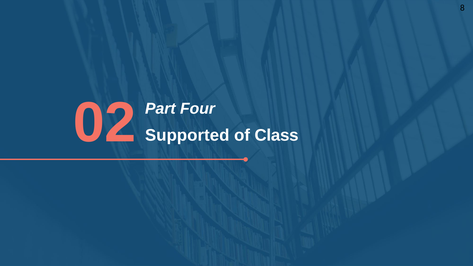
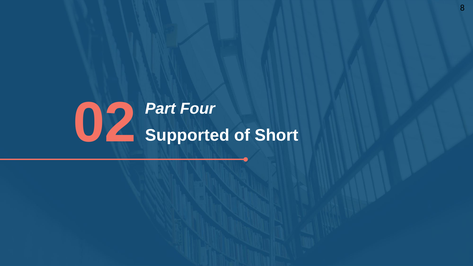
Class: Class -> Short (276, 135)
